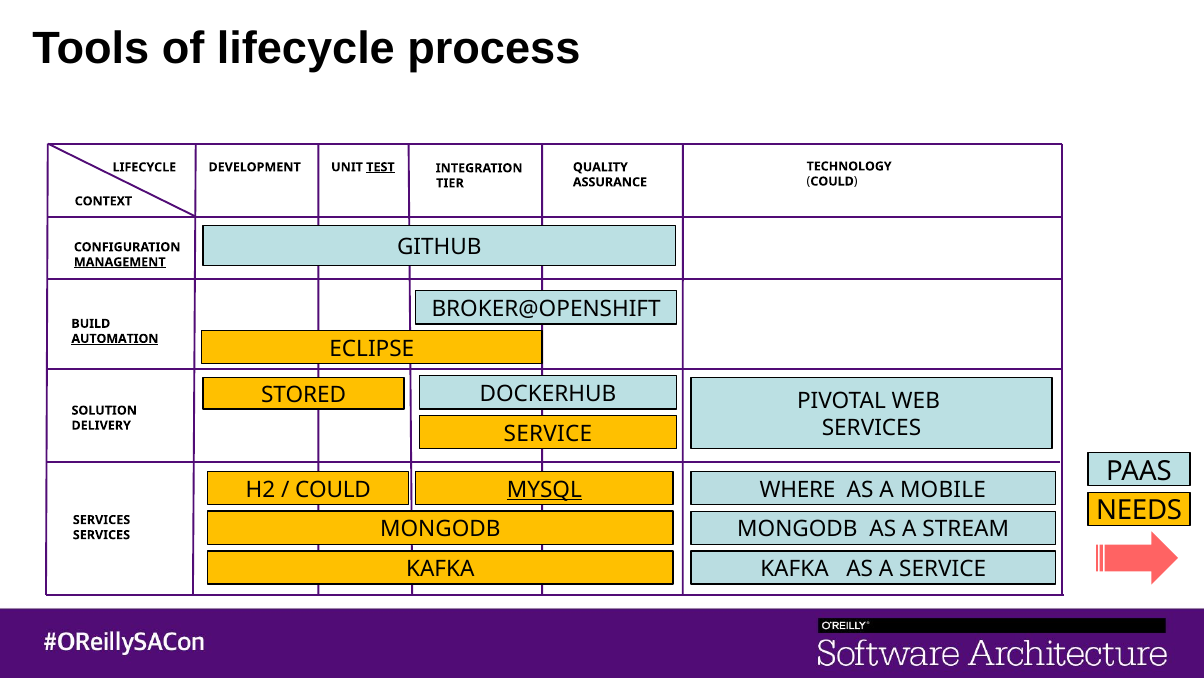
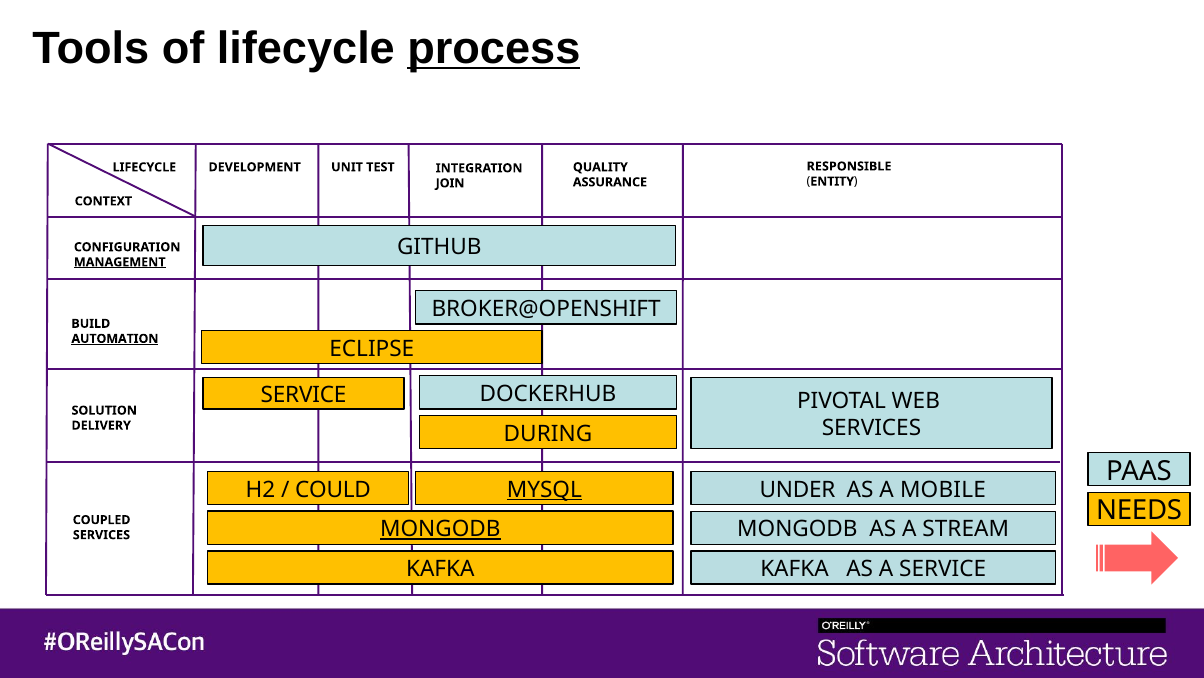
process underline: none -> present (494, 49)
TECHNOLOGY: TECHNOLOGY -> RESPONSIBLE (849, 166)
TEST underline: present -> none (380, 167)
COULD: COULD -> ENTITY (832, 181)
TIER: TIER -> JOIN (450, 183)
STORED: STORED -> SERVICE (304, 394)
SERVICE: SERVICE -> DURING (548, 433)
WHERE: WHERE -> UNDER (798, 489)
SERVICES: SERVICES -> COUPLED (102, 519)
MONGODB underline: none -> present (440, 529)
